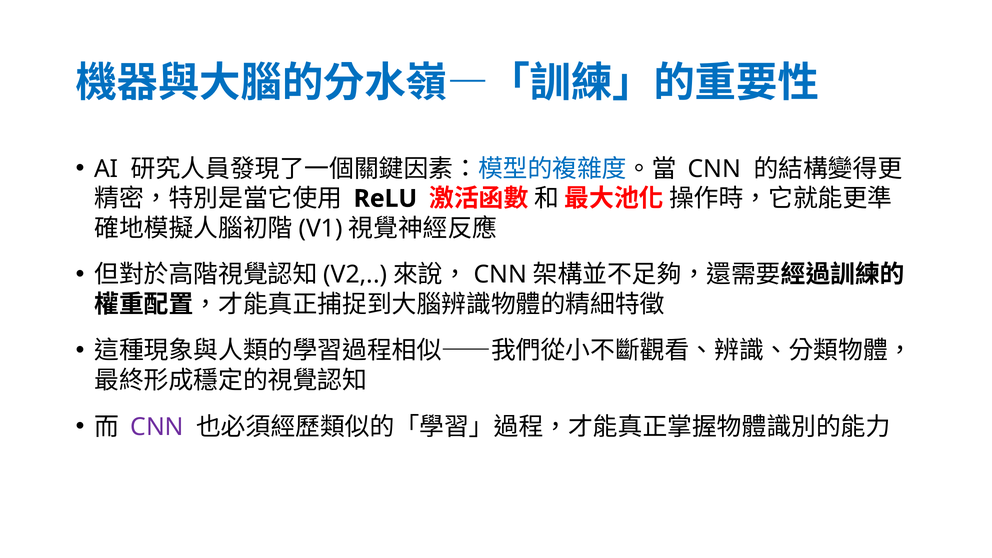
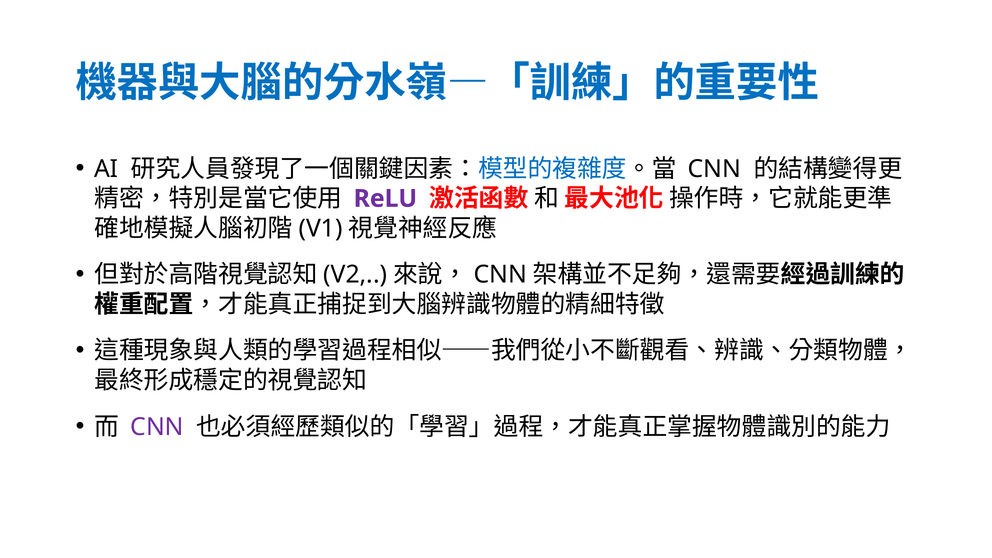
ReLU colour: black -> purple (385, 199)
